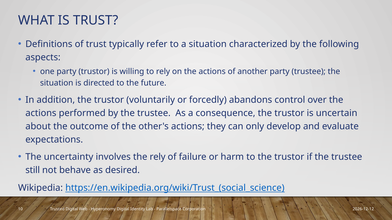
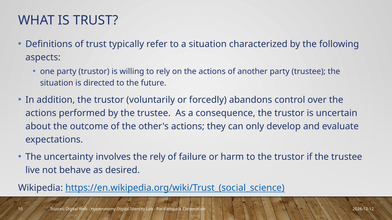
still: still -> live (33, 171)
